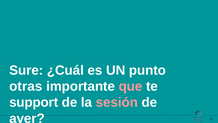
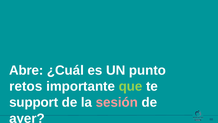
Sure: Sure -> Abre (26, 70)
otras: otras -> retos (26, 86)
que colour: pink -> light green (131, 86)
